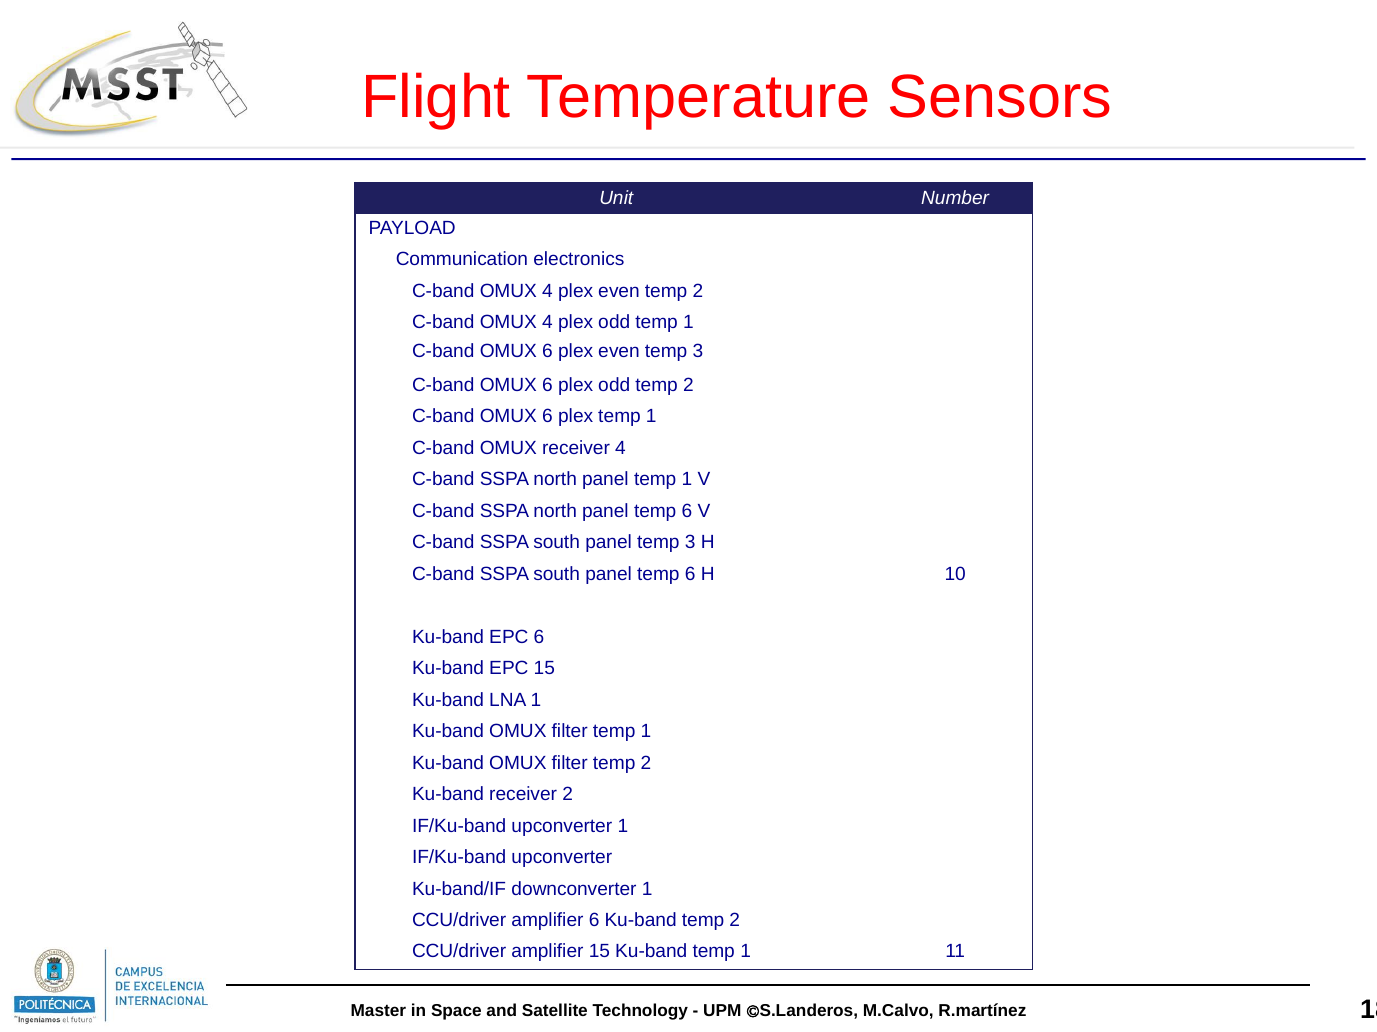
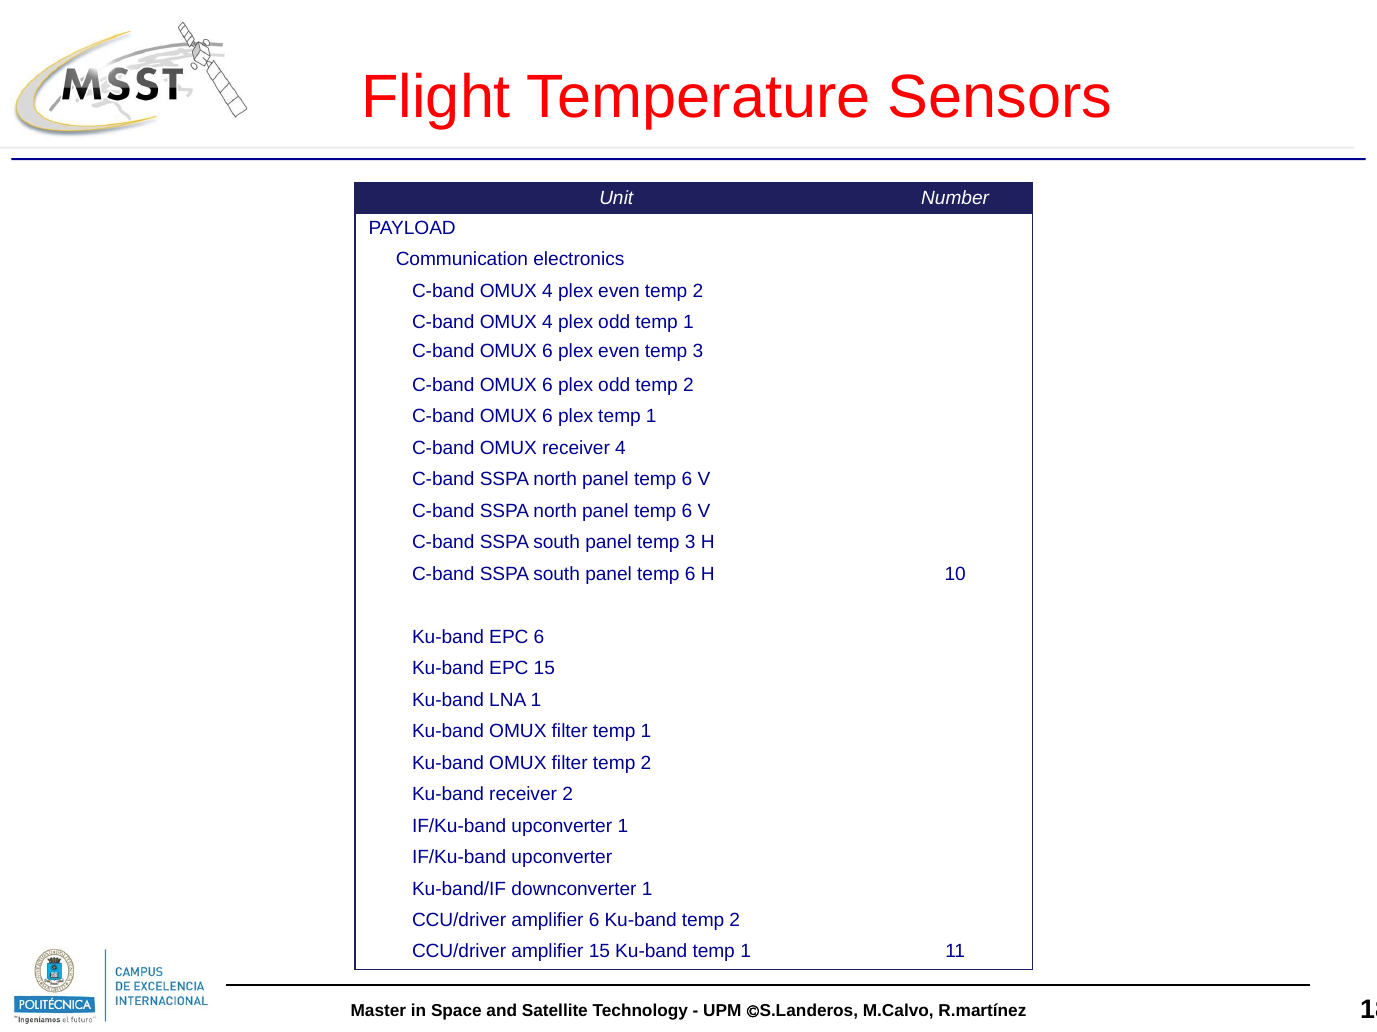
1: 1 -> 6 (687, 480)
